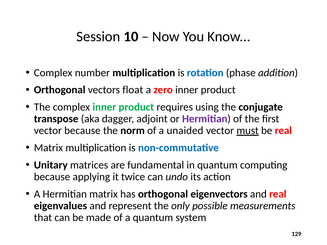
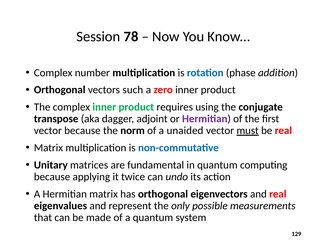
10: 10 -> 78 (131, 37)
float: float -> such (133, 90)
